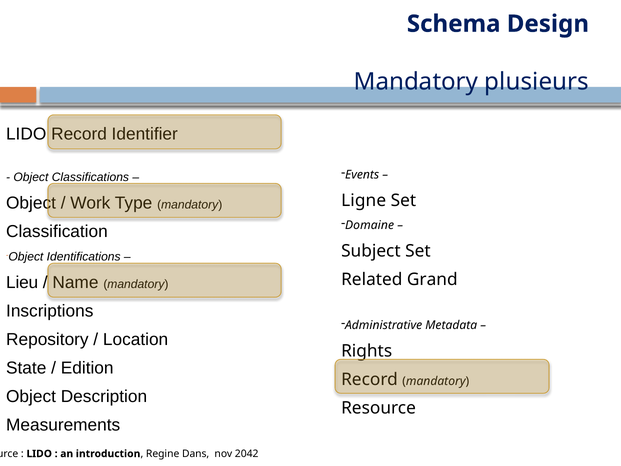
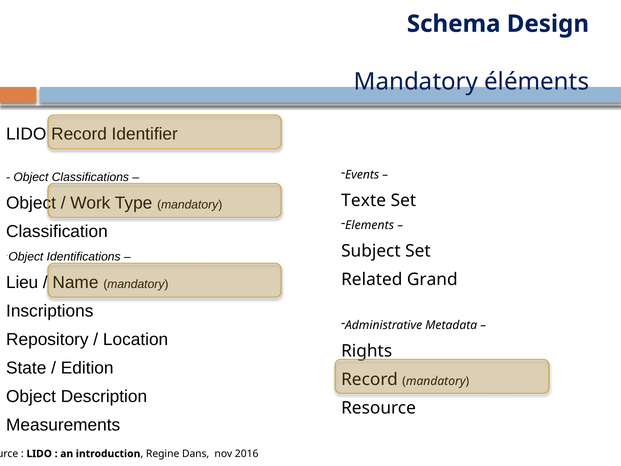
plusieurs: plusieurs -> éléments (537, 82)
Ligne: Ligne -> Texte (364, 200)
Domaine: Domaine -> Elements (370, 225)
2042: 2042 -> 2016 (247, 453)
